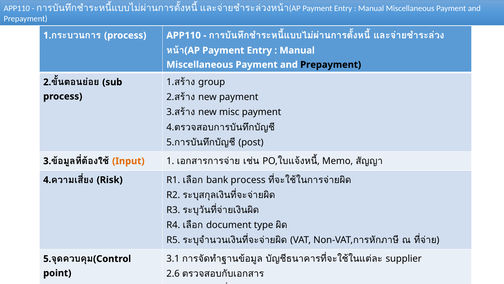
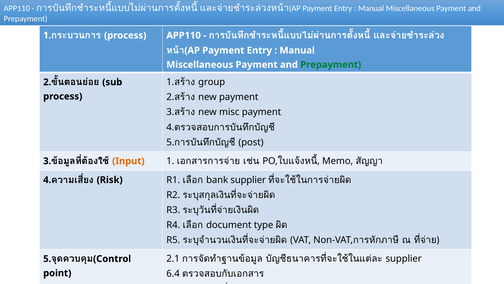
Prepayment colour: black -> green (331, 65)
bank process: process -> supplier (248, 180)
3.1: 3.1 -> 2.1 (173, 258)
2.6: 2.6 -> 6.4 (173, 273)
